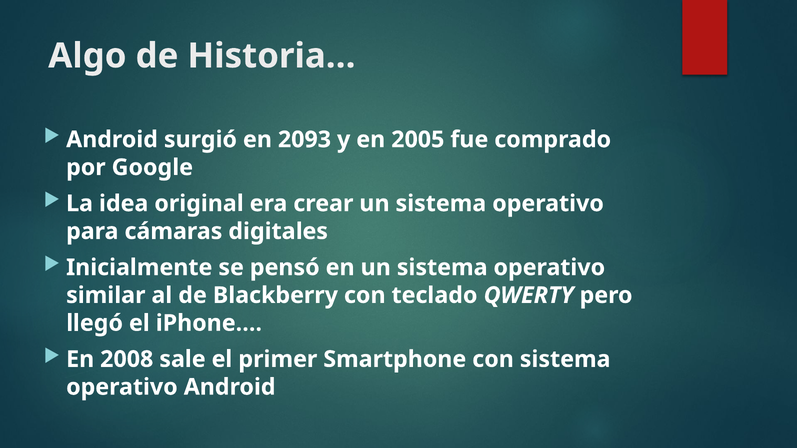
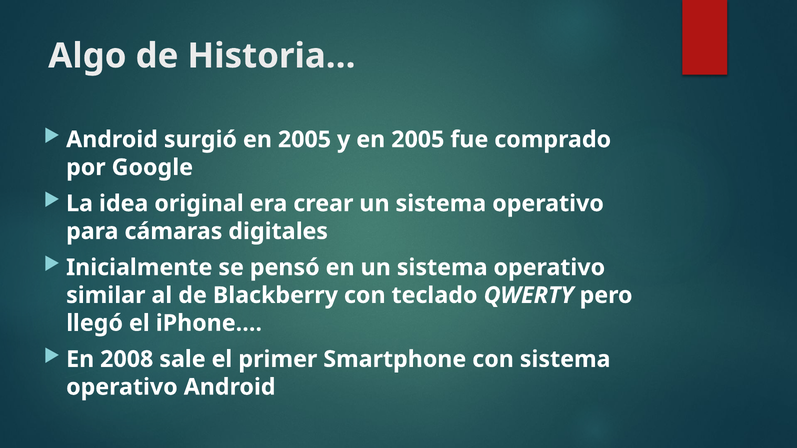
surgió en 2093: 2093 -> 2005 (304, 140)
